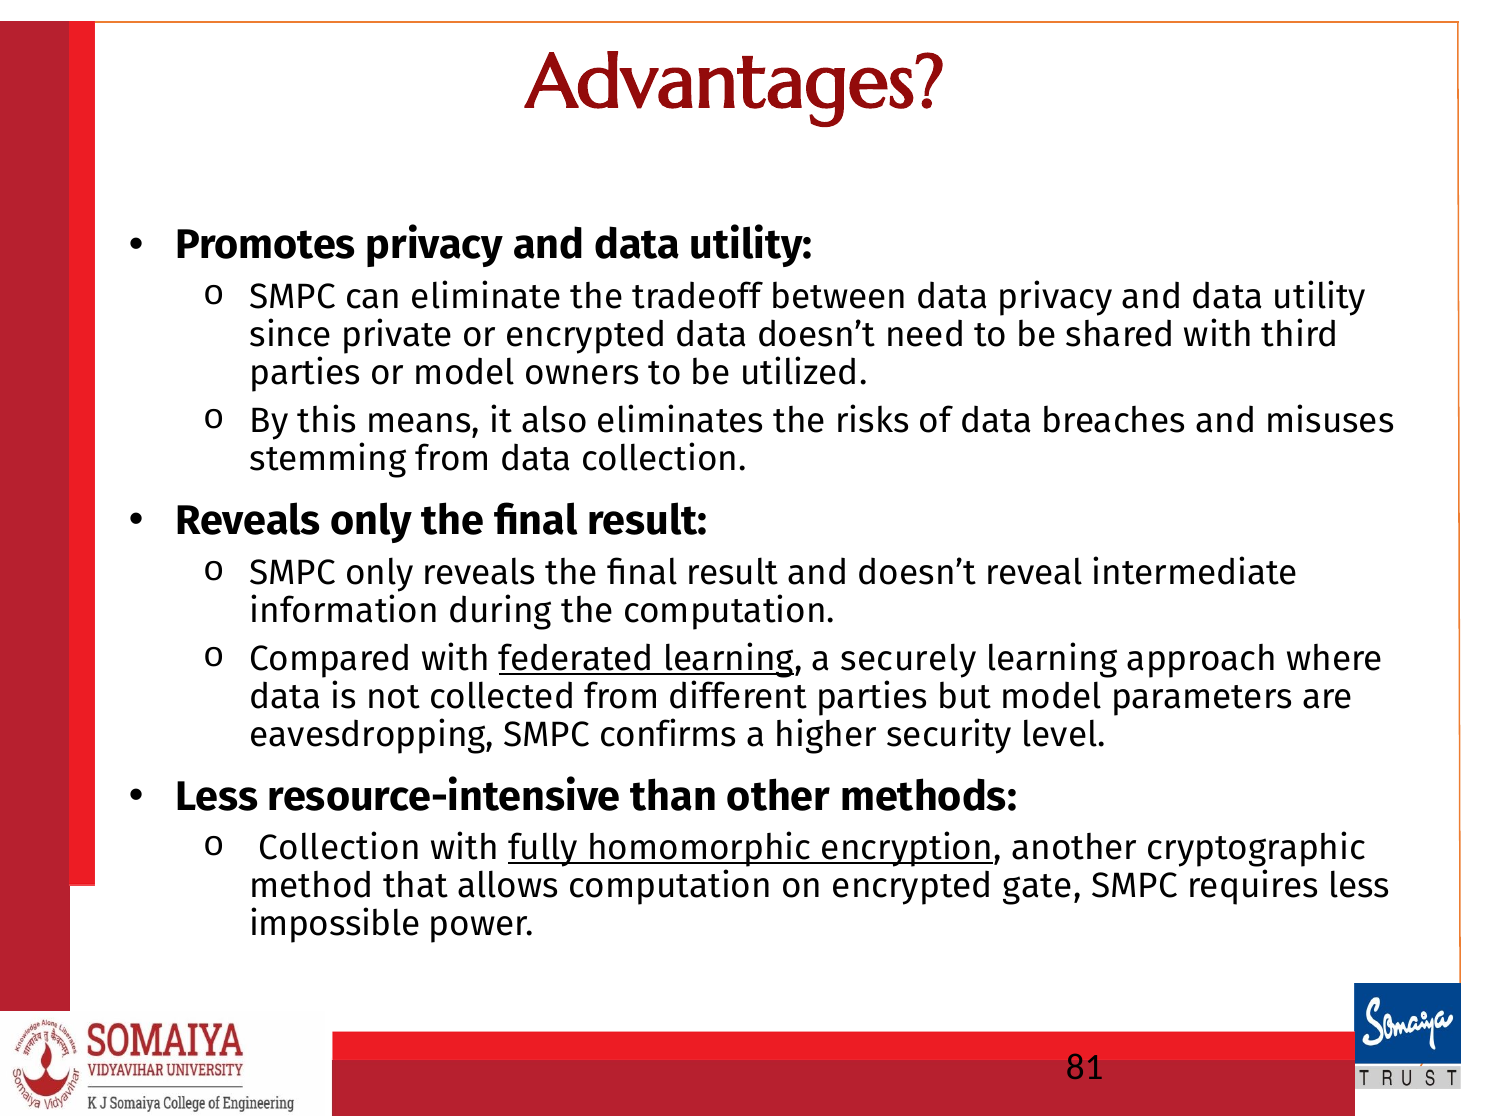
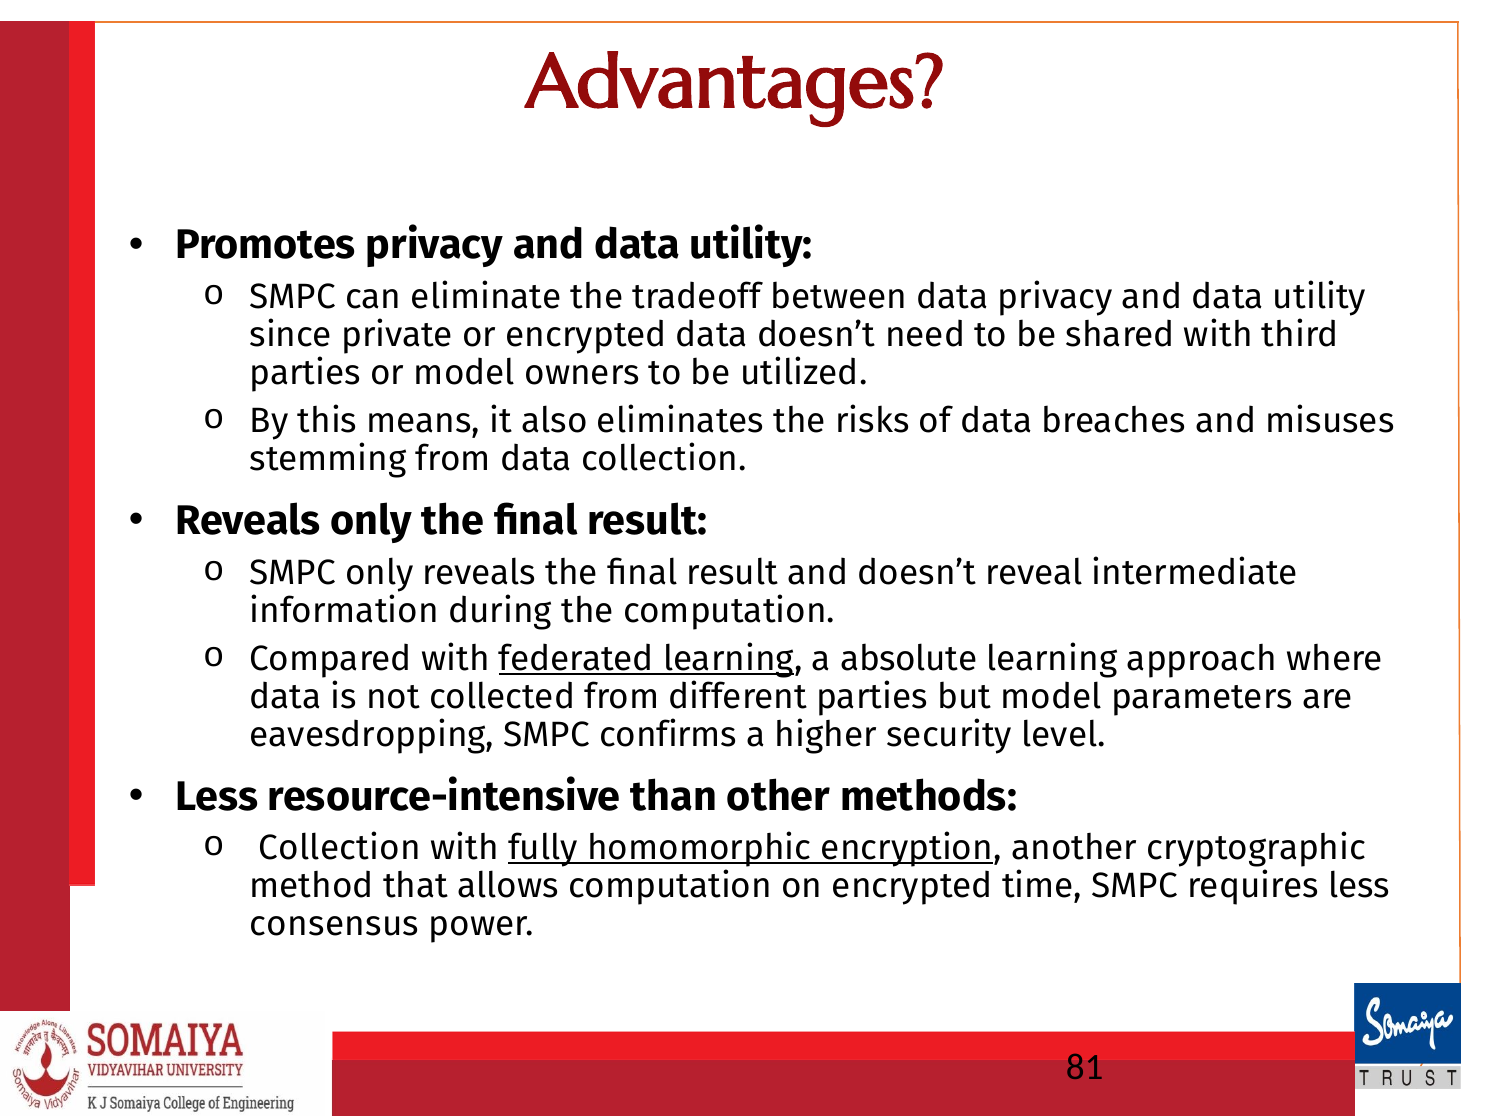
securely: securely -> absolute (909, 659)
gate: gate -> time (1042, 886)
impossible: impossible -> consensus (334, 924)
